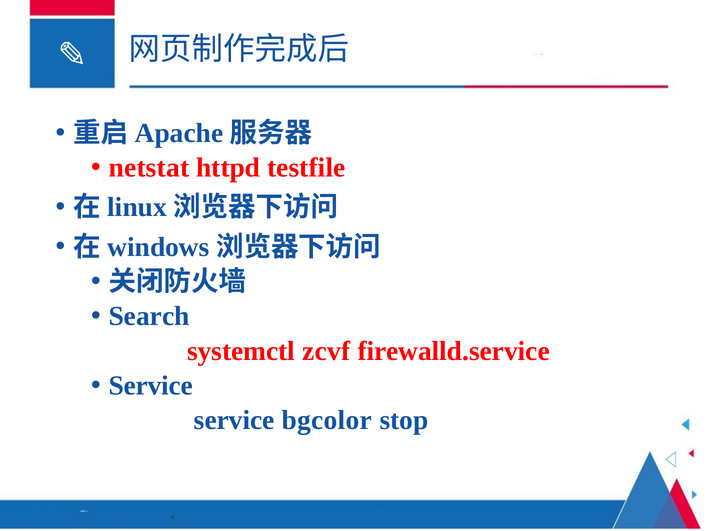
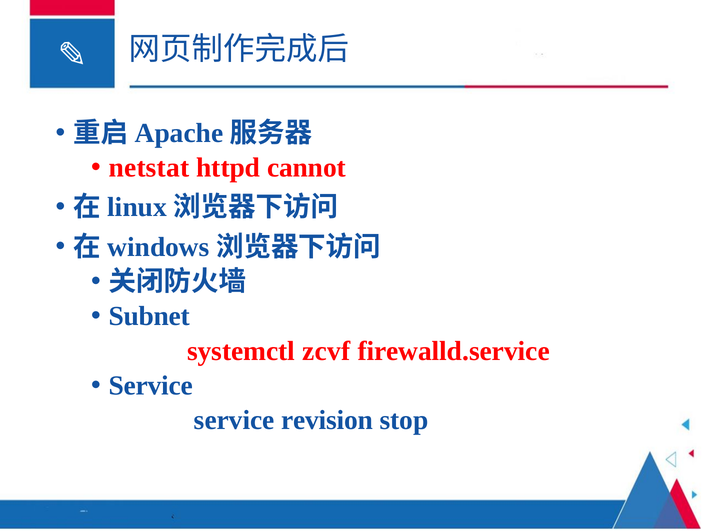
testfile: testfile -> cannot (306, 168)
Search: Search -> Subnet (149, 316)
bgcolor: bgcolor -> revision (327, 420)
